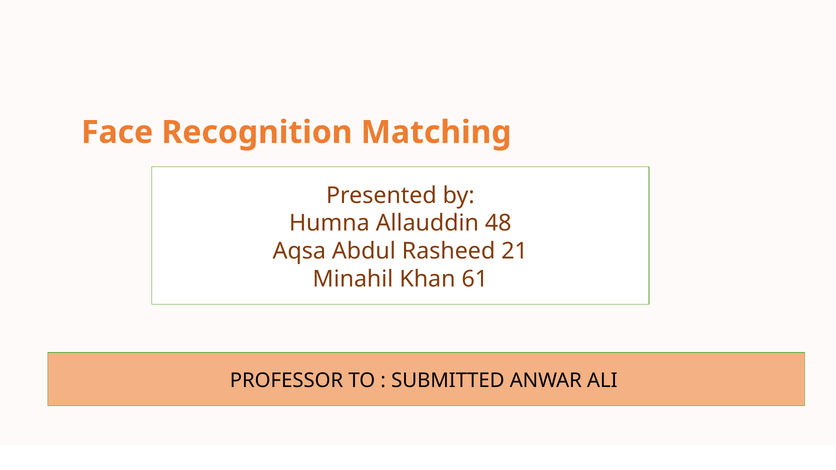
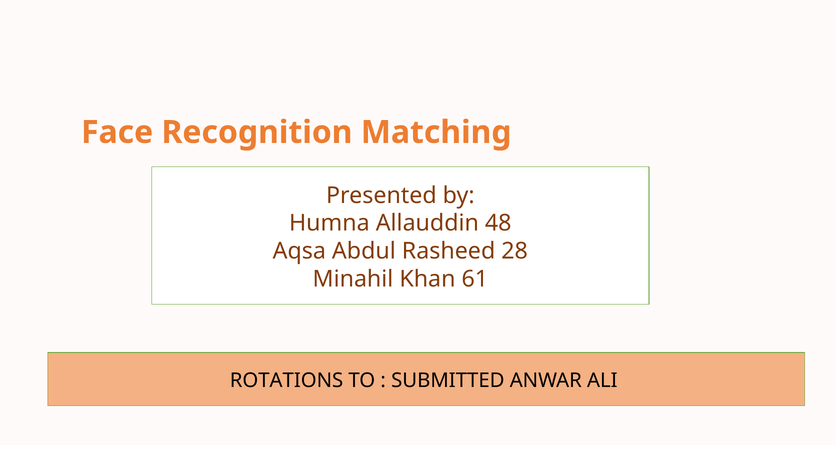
21: 21 -> 28 (515, 251)
PROFESSOR: PROFESSOR -> ROTATIONS (287, 381)
